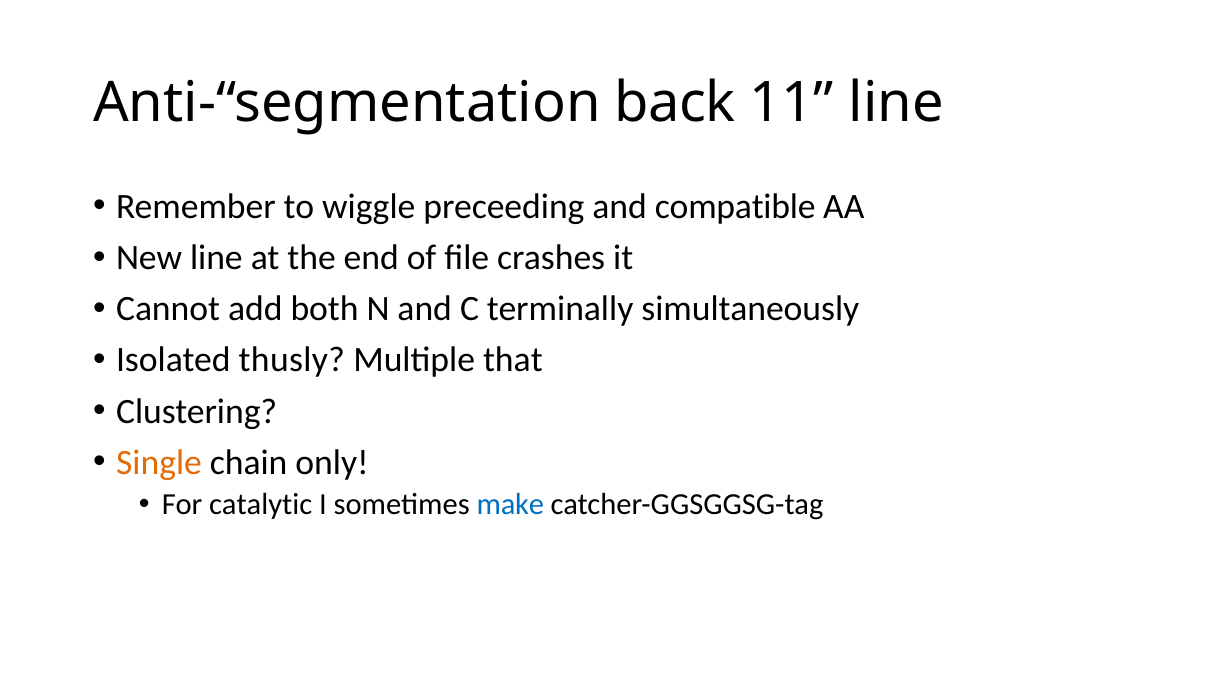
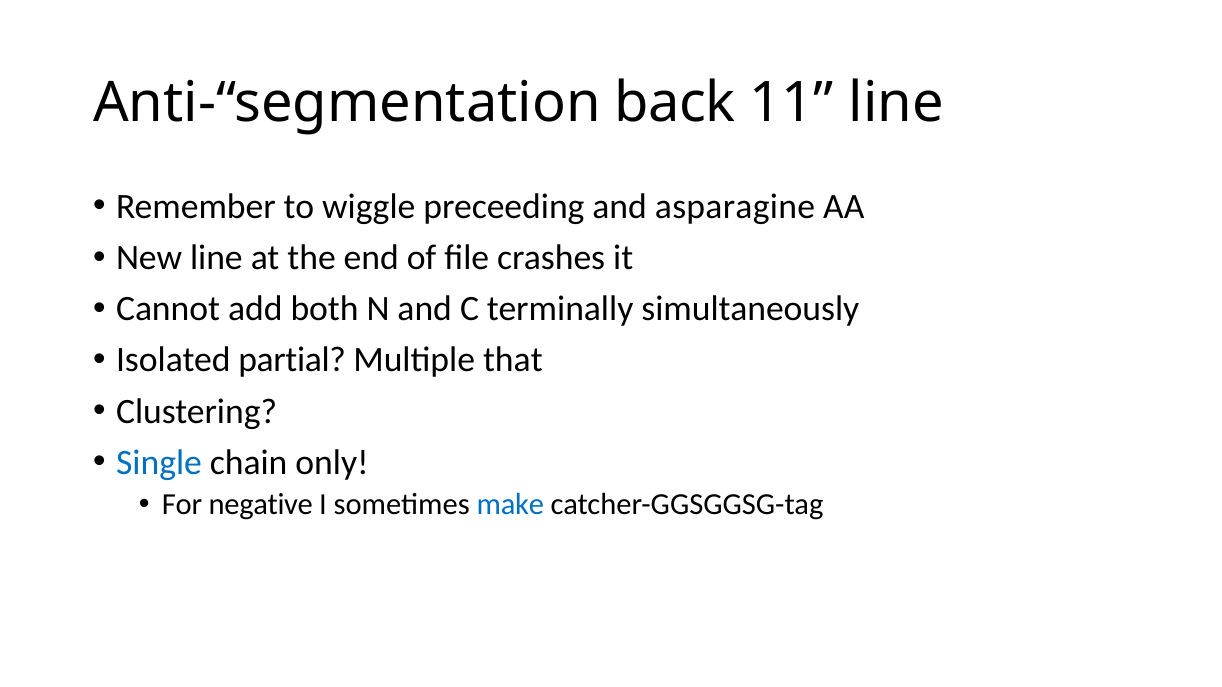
compatible: compatible -> asparagine (735, 207)
thusly: thusly -> partial (292, 360)
Single colour: orange -> blue (159, 463)
catalytic: catalytic -> negative (261, 505)
